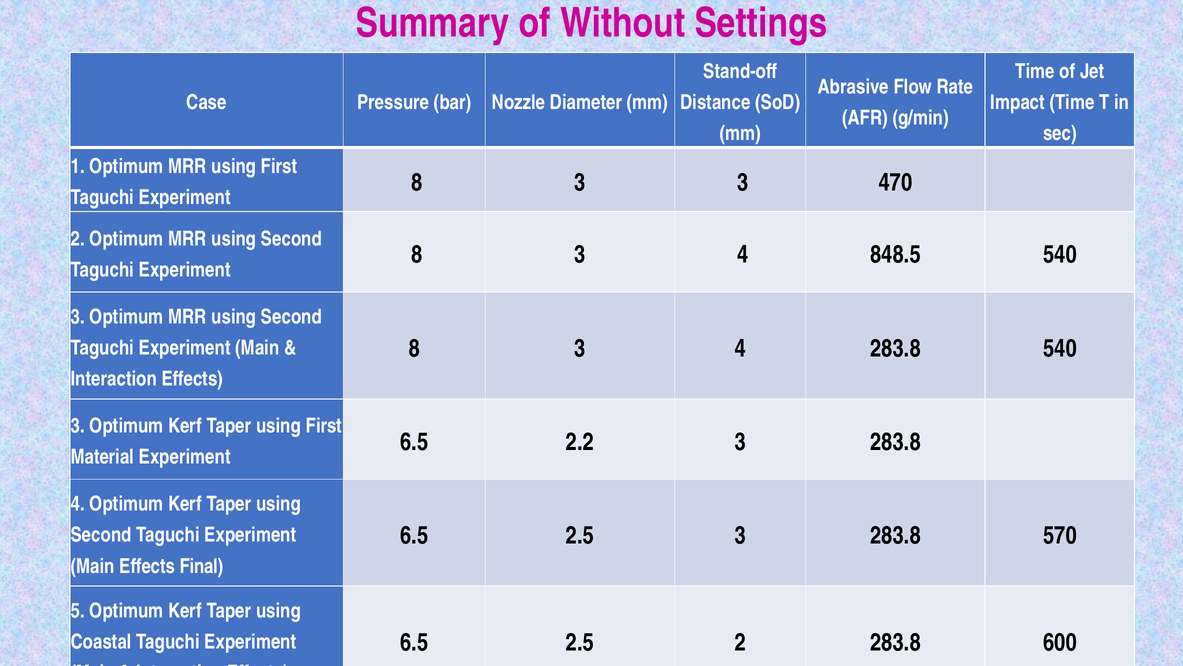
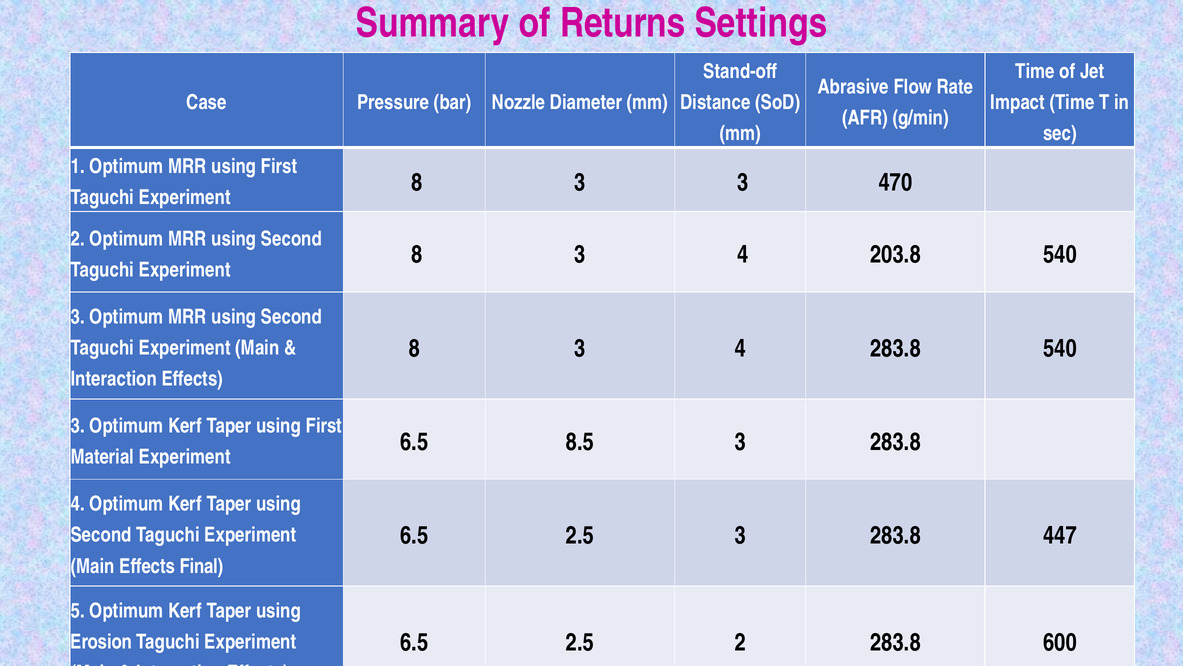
Without: Without -> Returns (623, 23)
848.5: 848.5 -> 203.8 (895, 255)
2.2: 2.2 -> 8.5 (580, 442)
570: 570 -> 447 (1060, 535)
Coastal: Coastal -> Erosion (101, 641)
